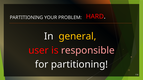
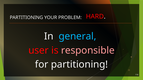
general colour: yellow -> light blue (77, 36)
